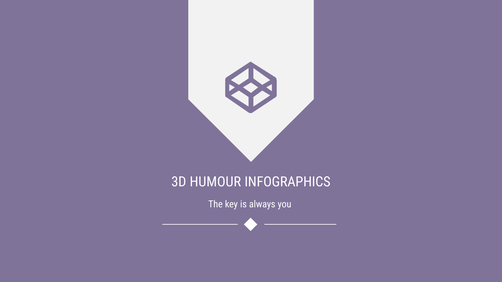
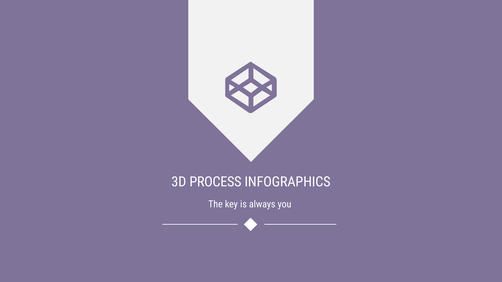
HUMOUR: HUMOUR -> PROCESS (215, 182)
